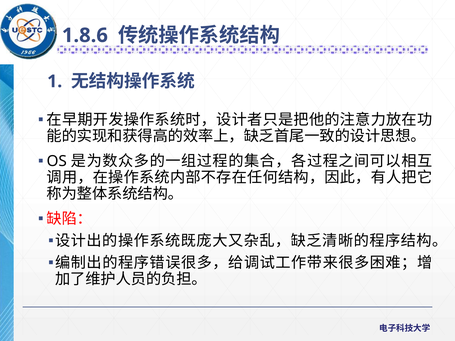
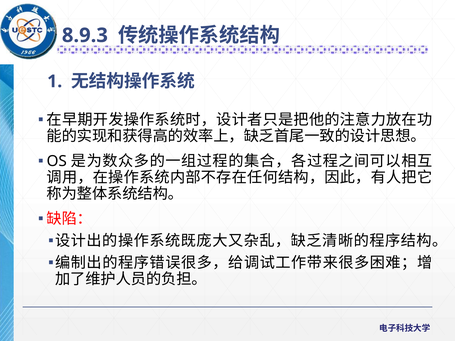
1.8.6: 1.8.6 -> 8.9.3 (85, 35)
